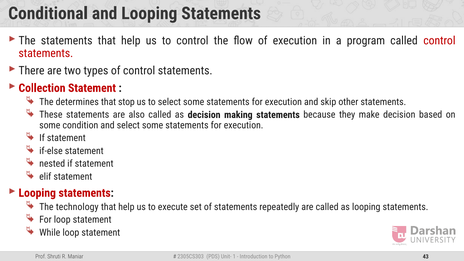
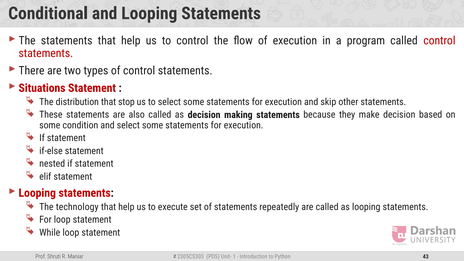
Collection: Collection -> Situations (42, 88)
determines: determines -> distribution (77, 102)
